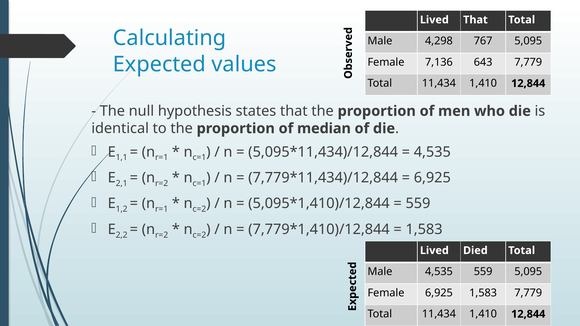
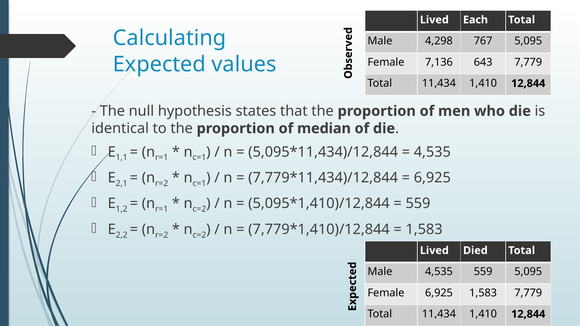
Lived That: That -> Each (475, 20)
